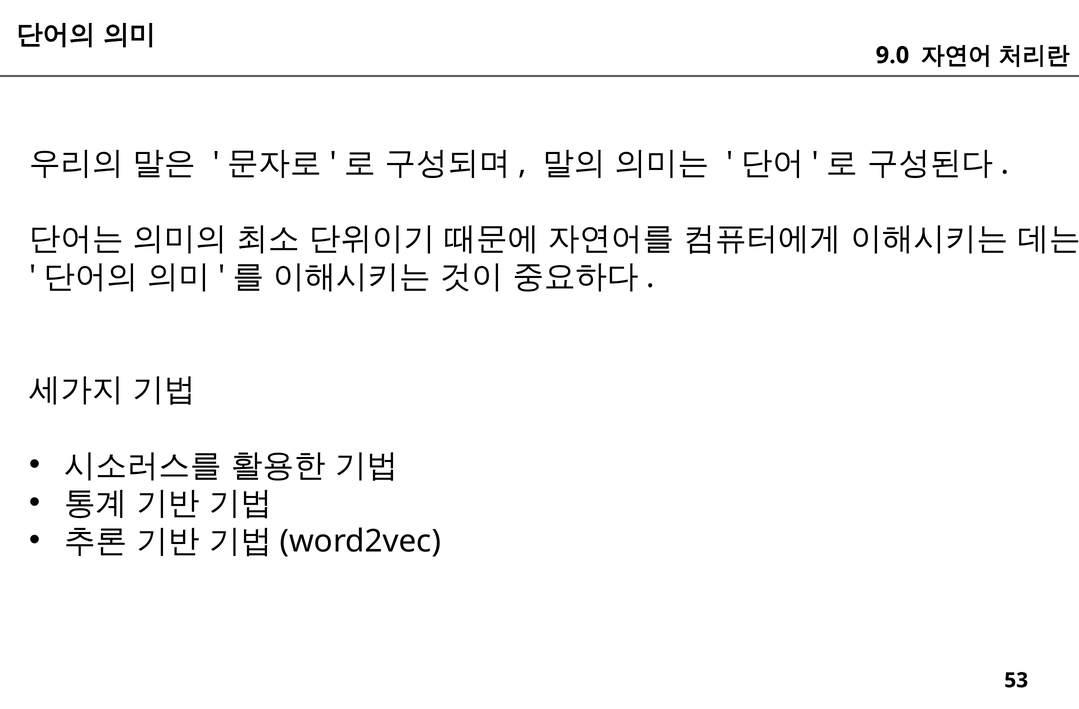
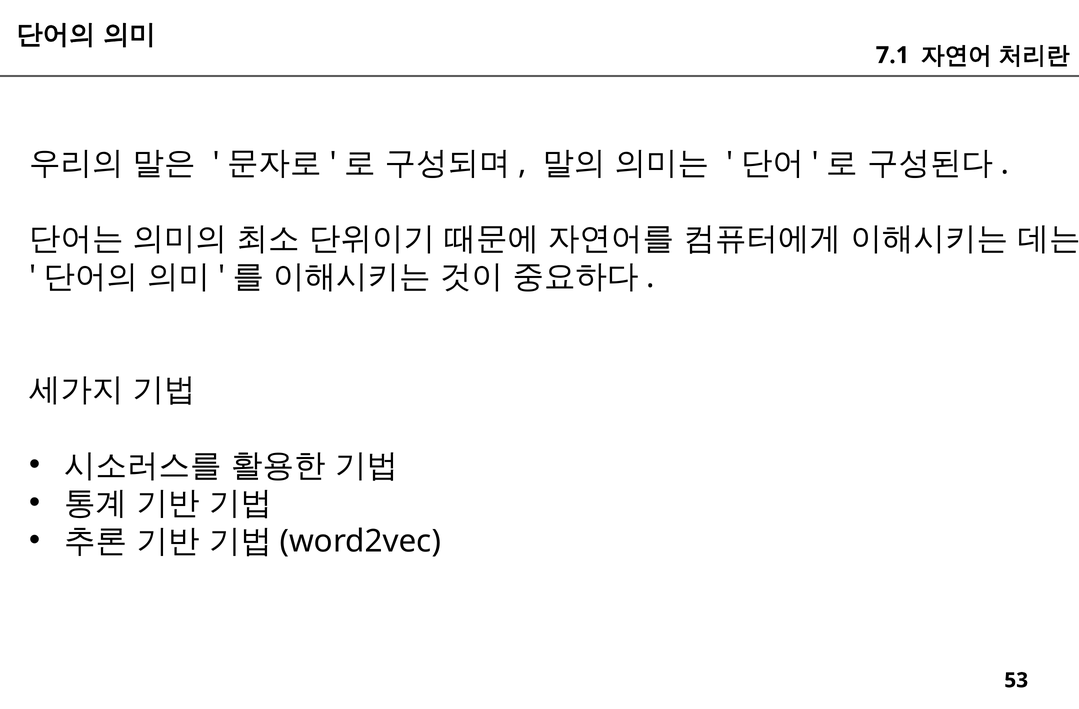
9.0: 9.0 -> 7.1 (892, 55)
